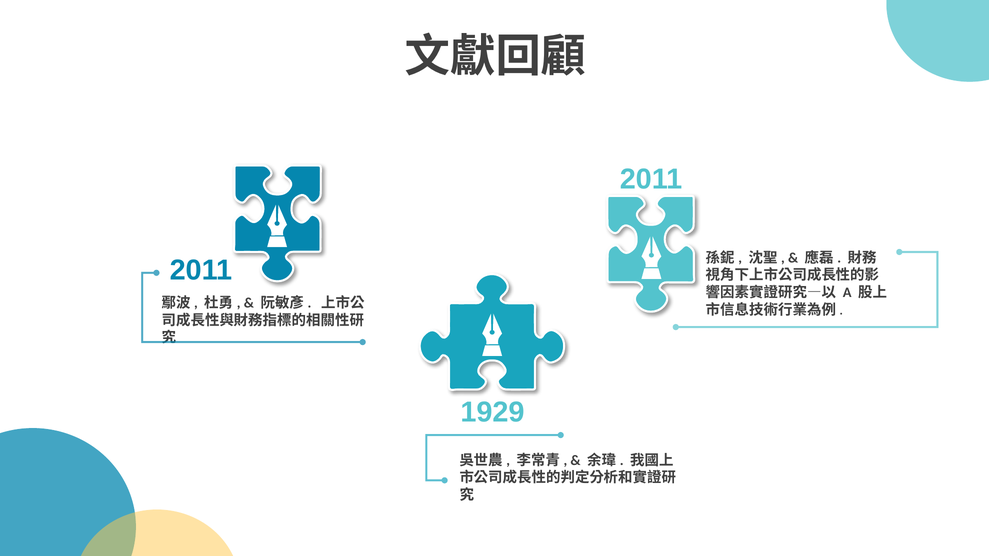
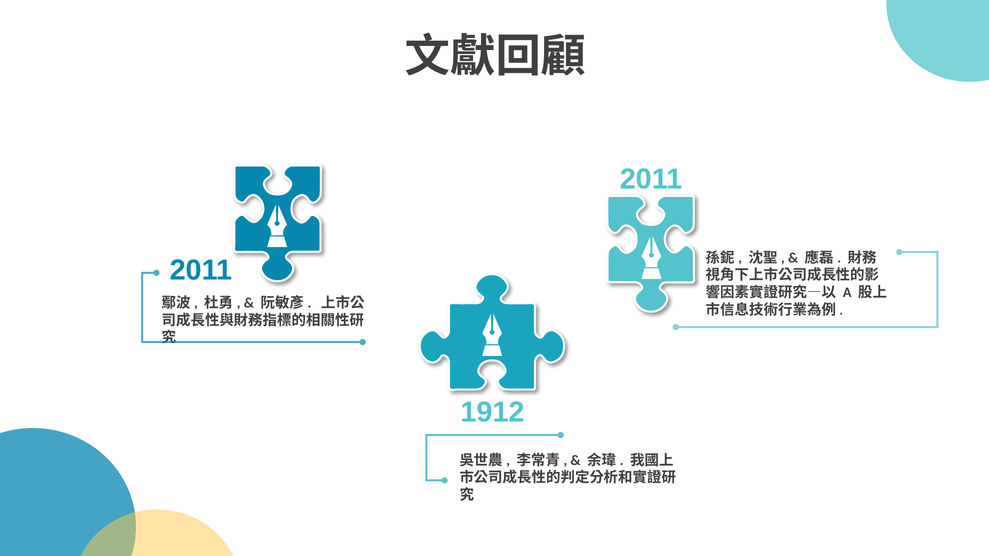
1929: 1929 -> 1912 (492, 412)
